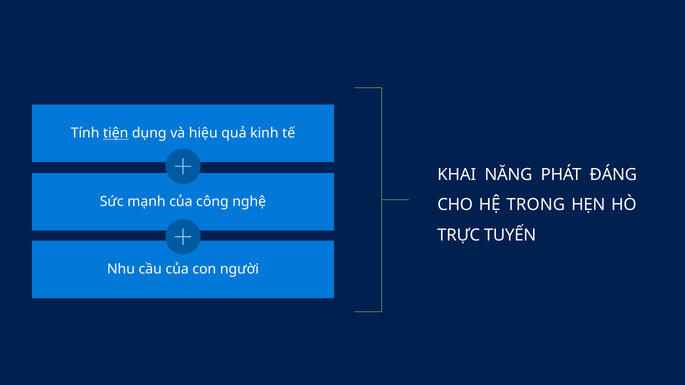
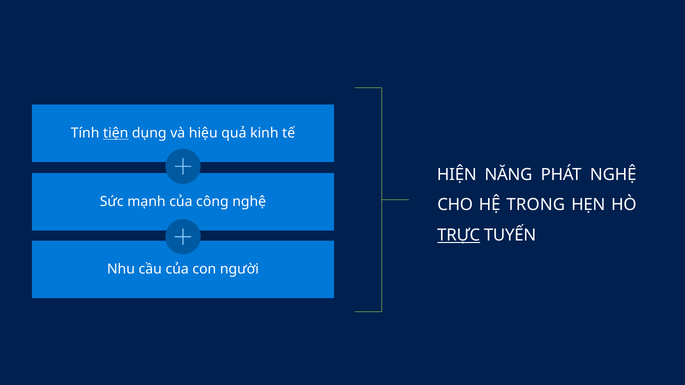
KHAI: KHAI -> HIỆN (457, 175)
PHÁT ĐÁNG: ĐÁNG -> NGHỆ (613, 175)
TRỰC underline: none -> present (459, 235)
